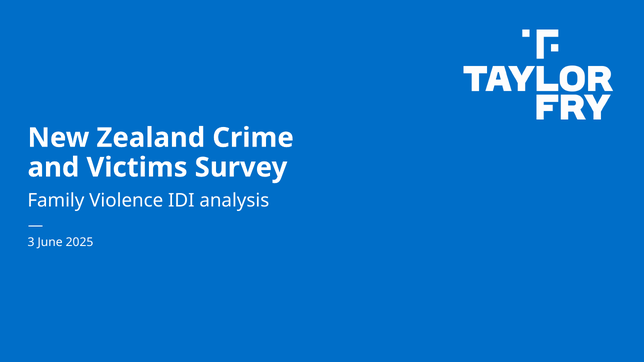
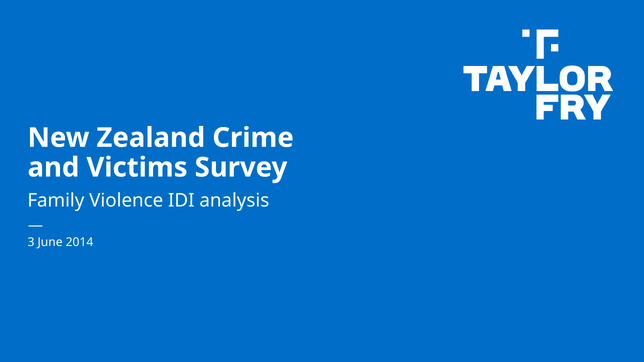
2025: 2025 -> 2014 (80, 243)
